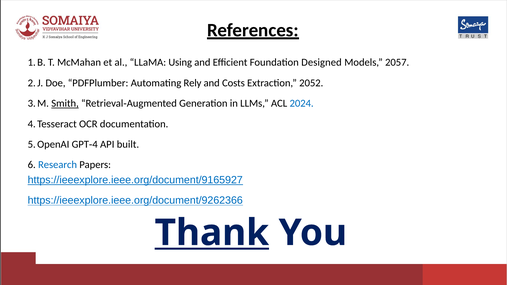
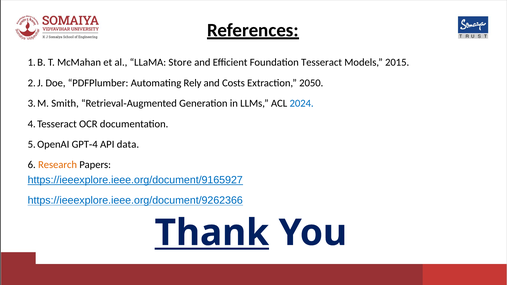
Using: Using -> Store (180, 62)
Designed: Designed -> Tesseract (322, 62)
2057: 2057 -> 2015 (397, 62)
2052: 2052 -> 2050 (311, 83)
Smith underline: present -> none (65, 103)
built: built -> data (128, 144)
Research colour: blue -> orange (58, 165)
